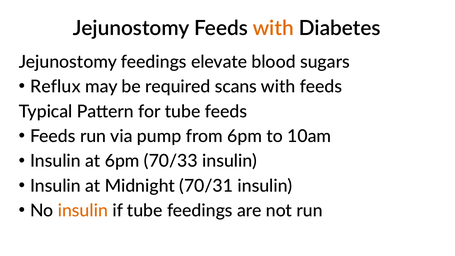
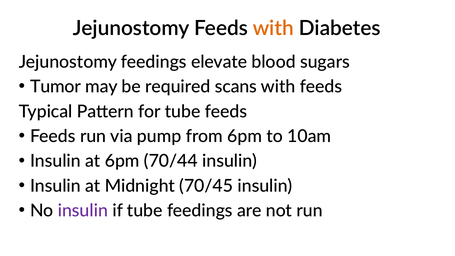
Reflux: Reflux -> Tumor (56, 87)
70/33: 70/33 -> 70/44 (171, 161)
70/31: 70/31 -> 70/45 (206, 186)
insulin colour: orange -> purple (83, 211)
